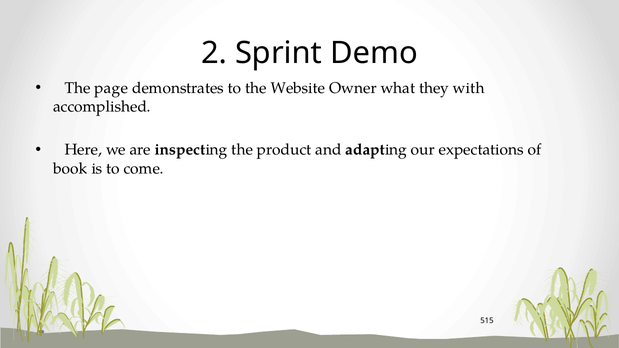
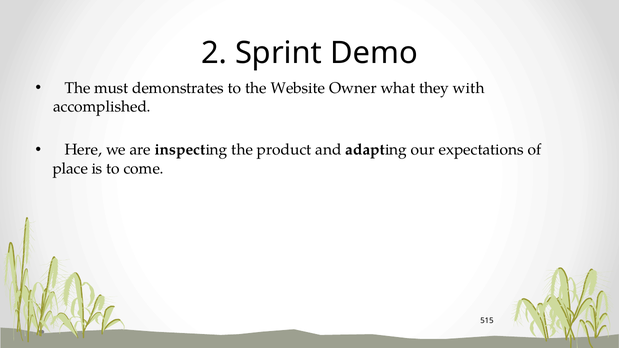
page: page -> must (111, 88)
book: book -> place (70, 169)
